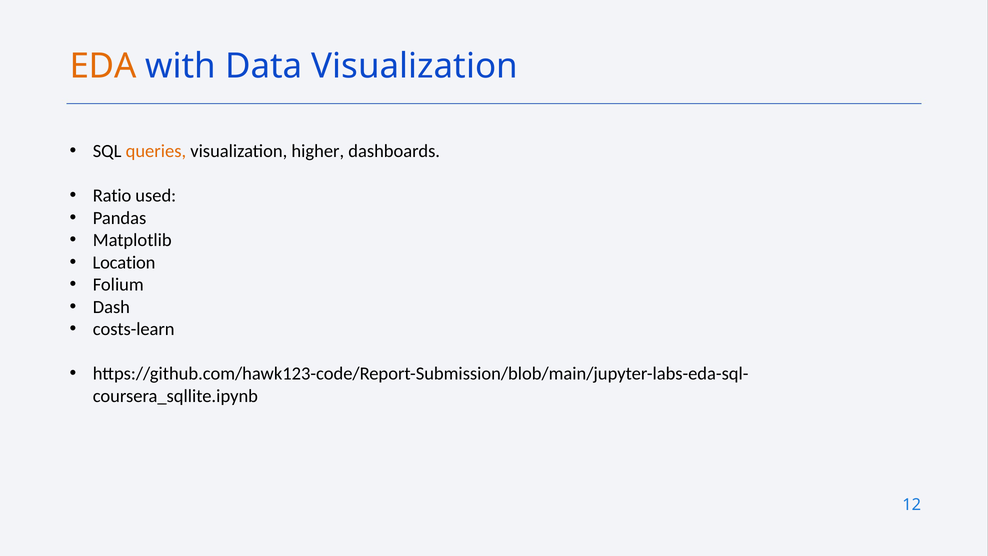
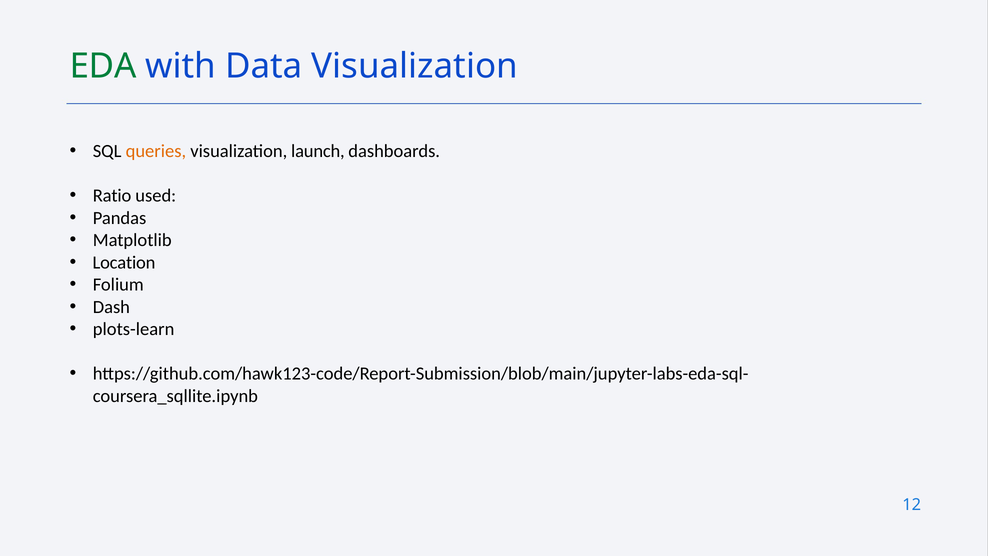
EDA colour: orange -> green (103, 66)
higher: higher -> launch (318, 151)
costs-learn: costs-learn -> plots-learn (134, 329)
